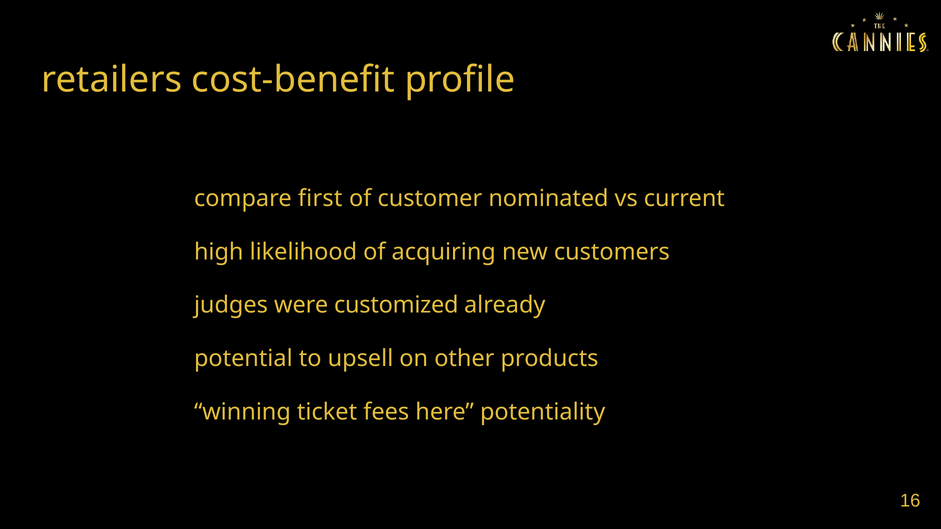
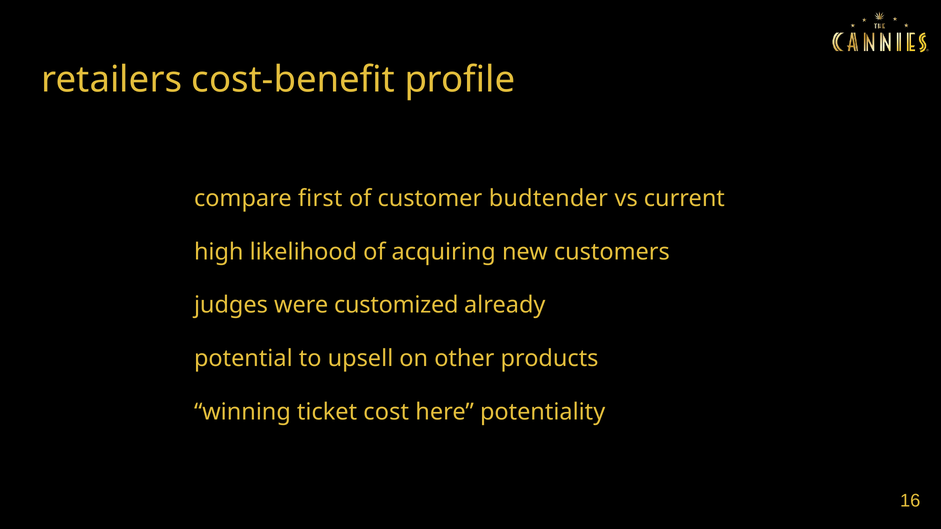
nominated: nominated -> budtender (548, 199)
fees: fees -> cost (386, 412)
